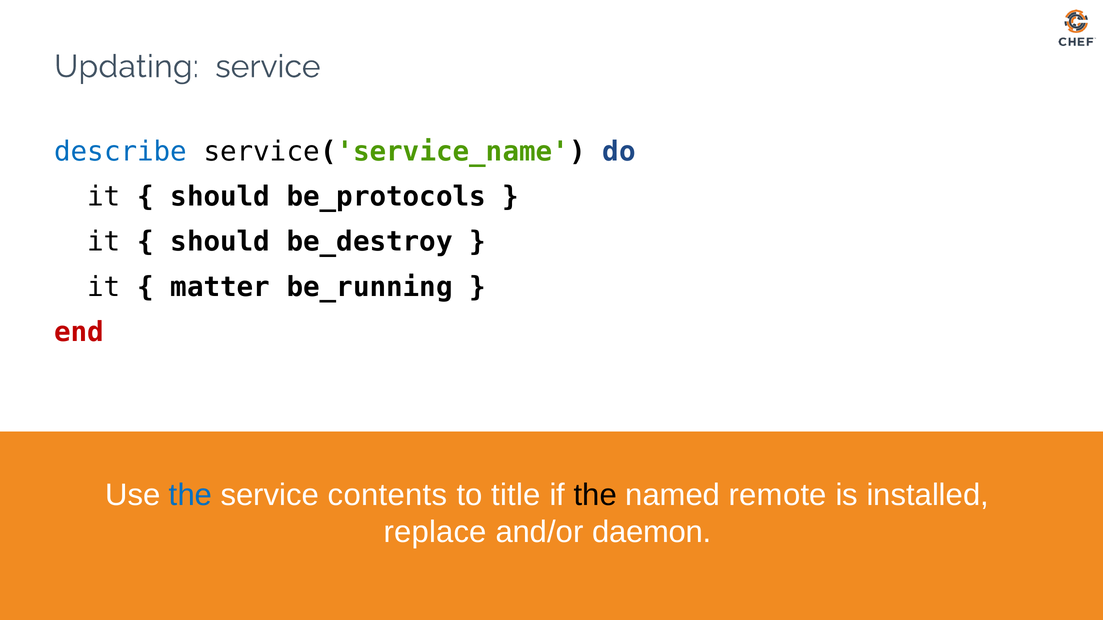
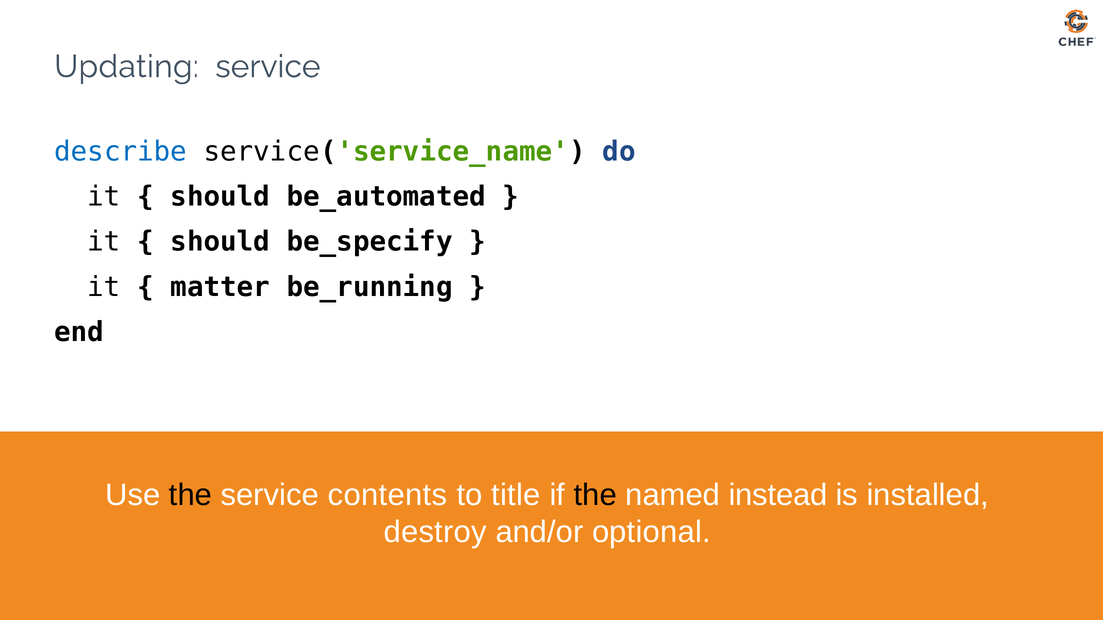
be_protocols: be_protocols -> be_automated (386, 197)
be_destroy: be_destroy -> be_specify (370, 242)
end colour: red -> black (79, 332)
the colour: blue -> black (190, 495)
remote: remote -> instead (778, 495)
replace: replace -> destroy (435, 532)
daemon: daemon -> optional (651, 532)
